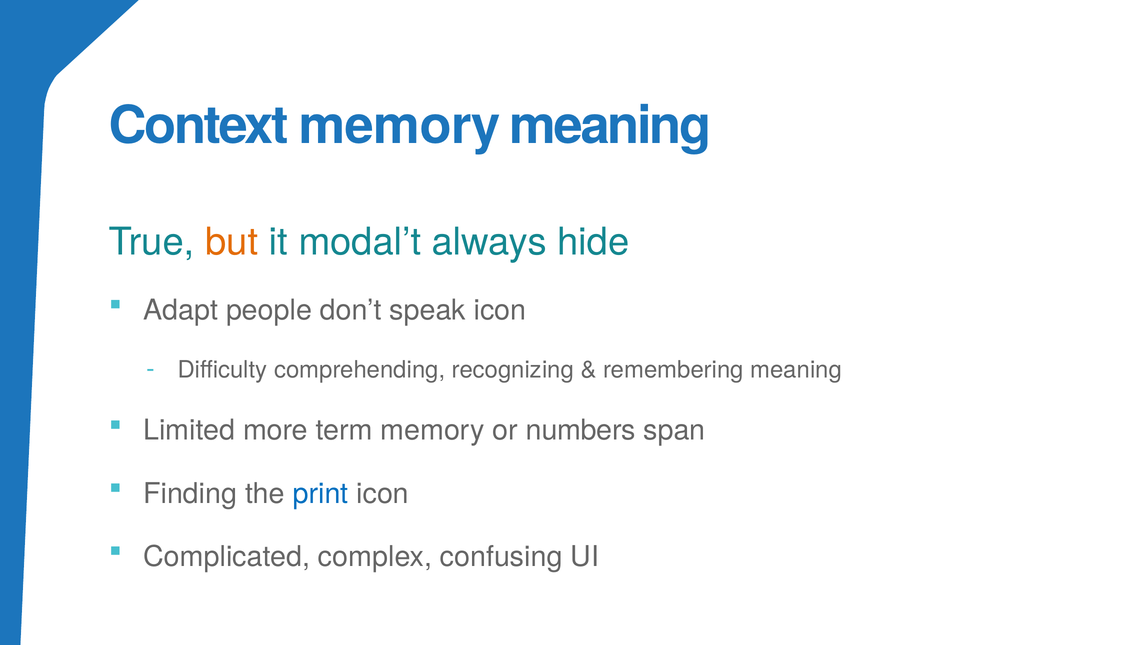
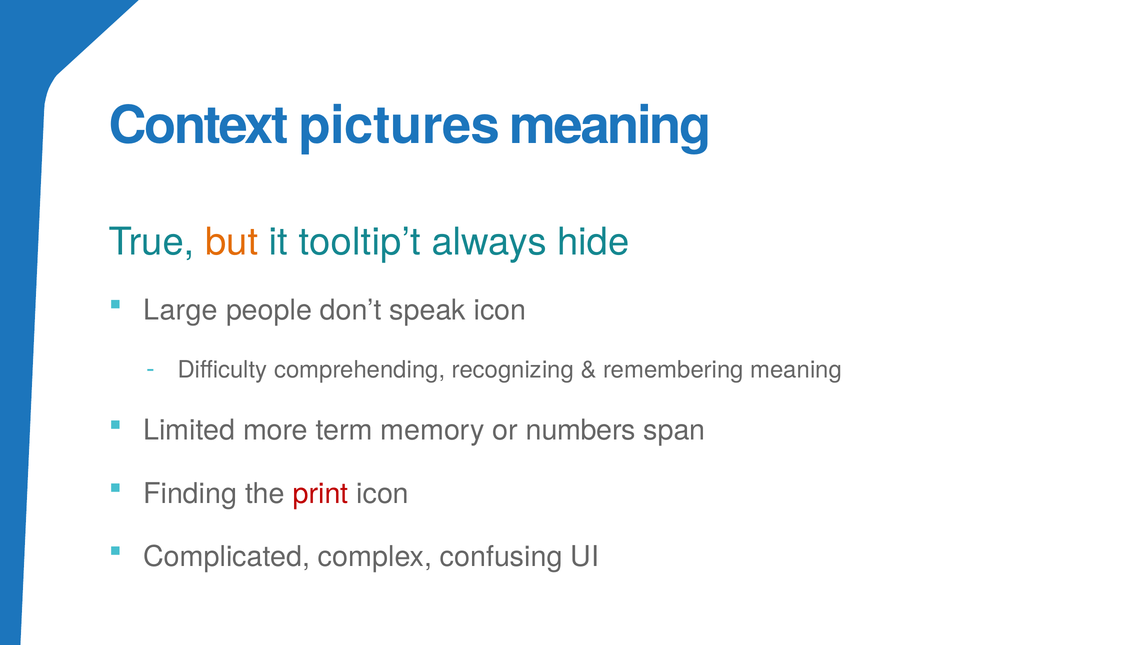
Context memory: memory -> pictures (399, 126)
modal’t: modal’t -> tooltip’t (360, 242)
Adapt: Adapt -> Large (180, 310)
print colour: blue -> red (321, 493)
